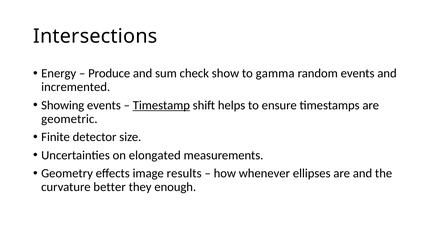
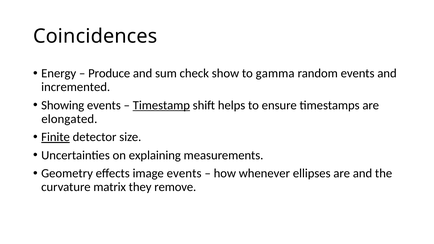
Intersections: Intersections -> Coincidences (95, 36)
geometric: geometric -> elongated (69, 119)
Finite underline: none -> present (56, 137)
elongated: elongated -> explaining (155, 155)
image results: results -> events (184, 174)
better: better -> matrix (110, 187)
enough: enough -> remove (175, 187)
